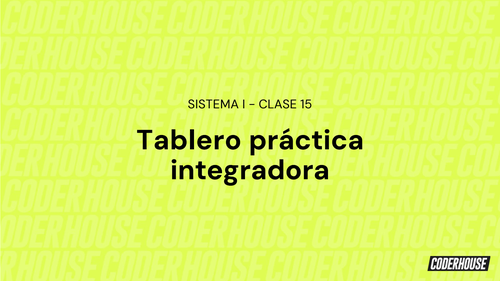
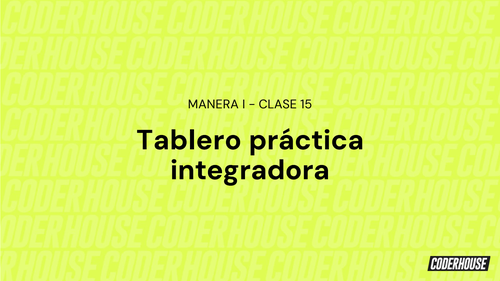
SISTEMA: SISTEMA -> MANERA (213, 104)
